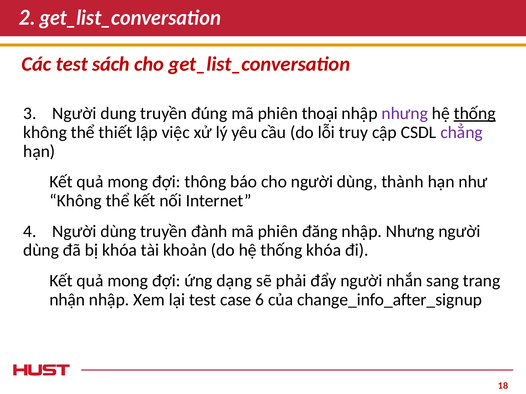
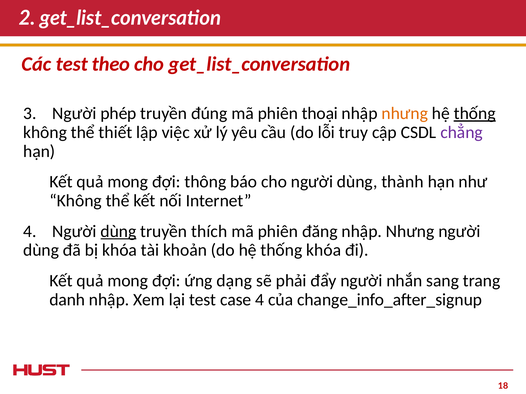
sách: sách -> theo (111, 64)
dung: dung -> phép (118, 114)
nhưng colour: purple -> orange (405, 114)
dùng underline: none -> present (118, 232)
đành: đành -> thích (209, 232)
nhận: nhận -> danh (67, 300)
case 6: 6 -> 4 (260, 300)
